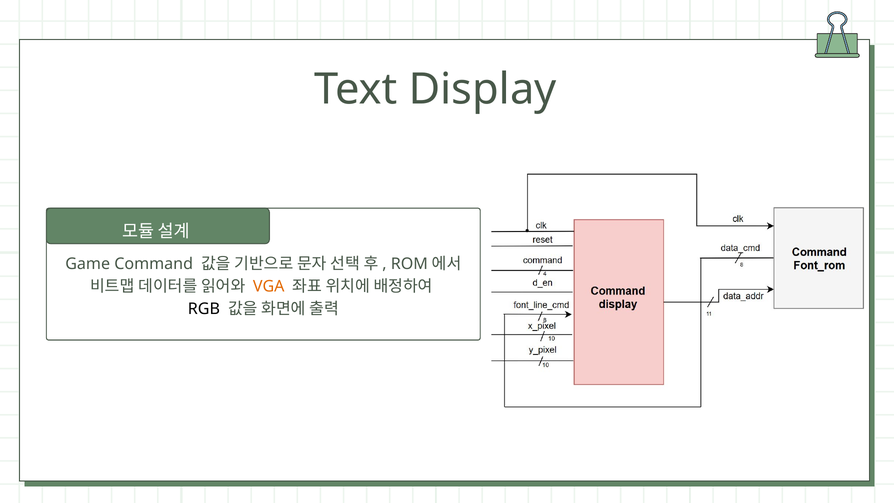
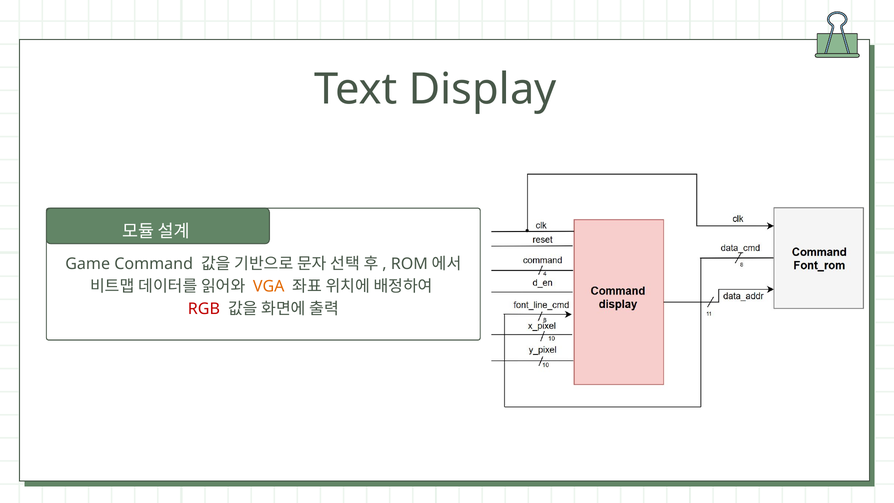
RGB colour: black -> red (204, 309)
